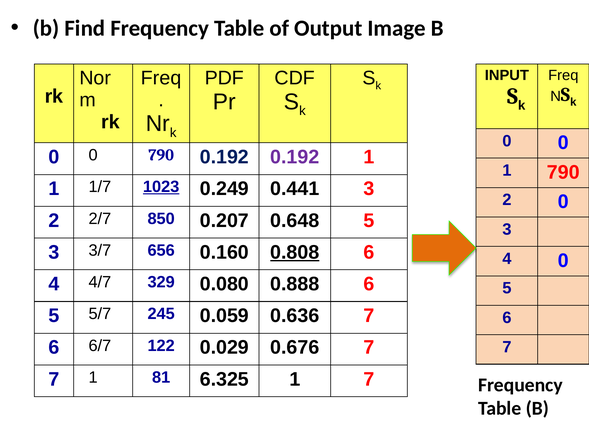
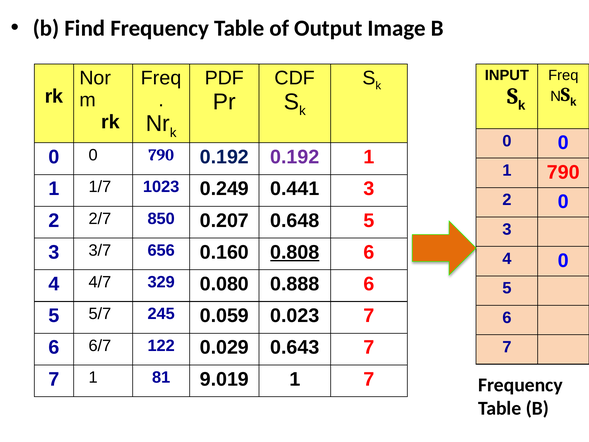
1023 underline: present -> none (161, 187)
0.636: 0.636 -> 0.023 (295, 316)
0.676: 0.676 -> 0.643 (295, 347)
6.325: 6.325 -> 9.019 (224, 379)
